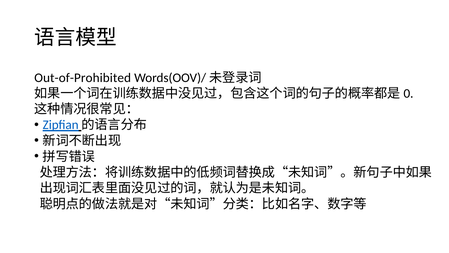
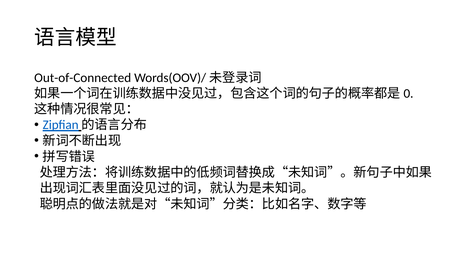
Out-of-Prohibited: Out-of-Prohibited -> Out-of-Connected (83, 78)
